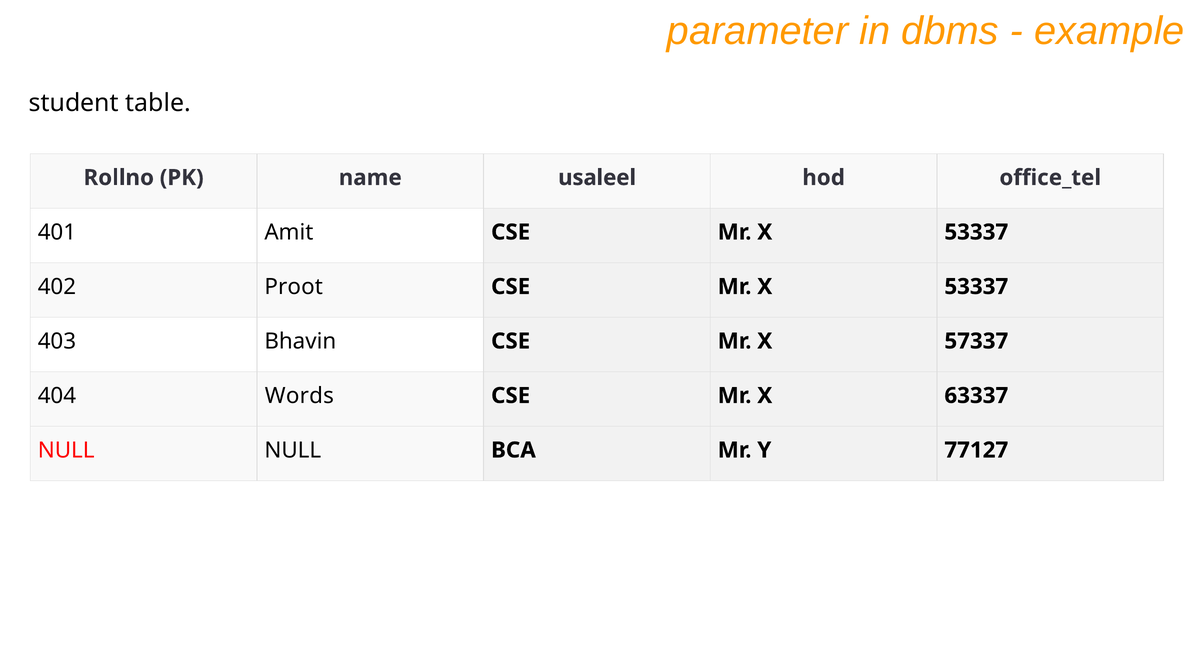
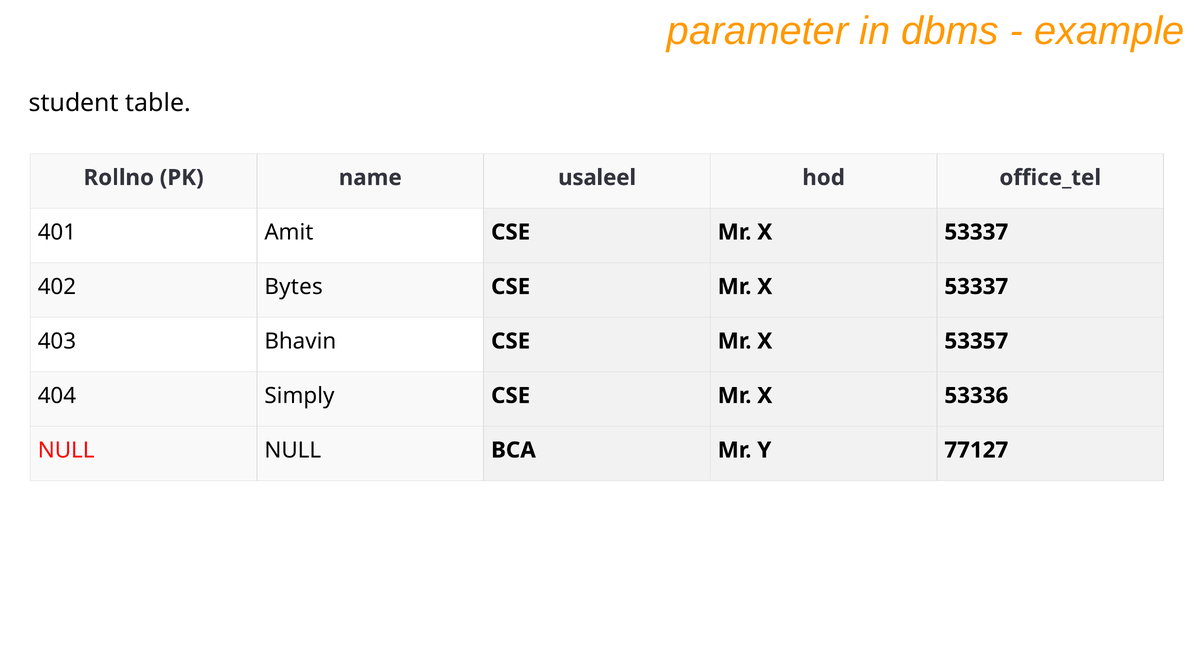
Proot: Proot -> Bytes (294, 287)
57337: 57337 -> 53357 (976, 341)
Words: Words -> Simply (299, 396)
63337: 63337 -> 53336 (976, 396)
